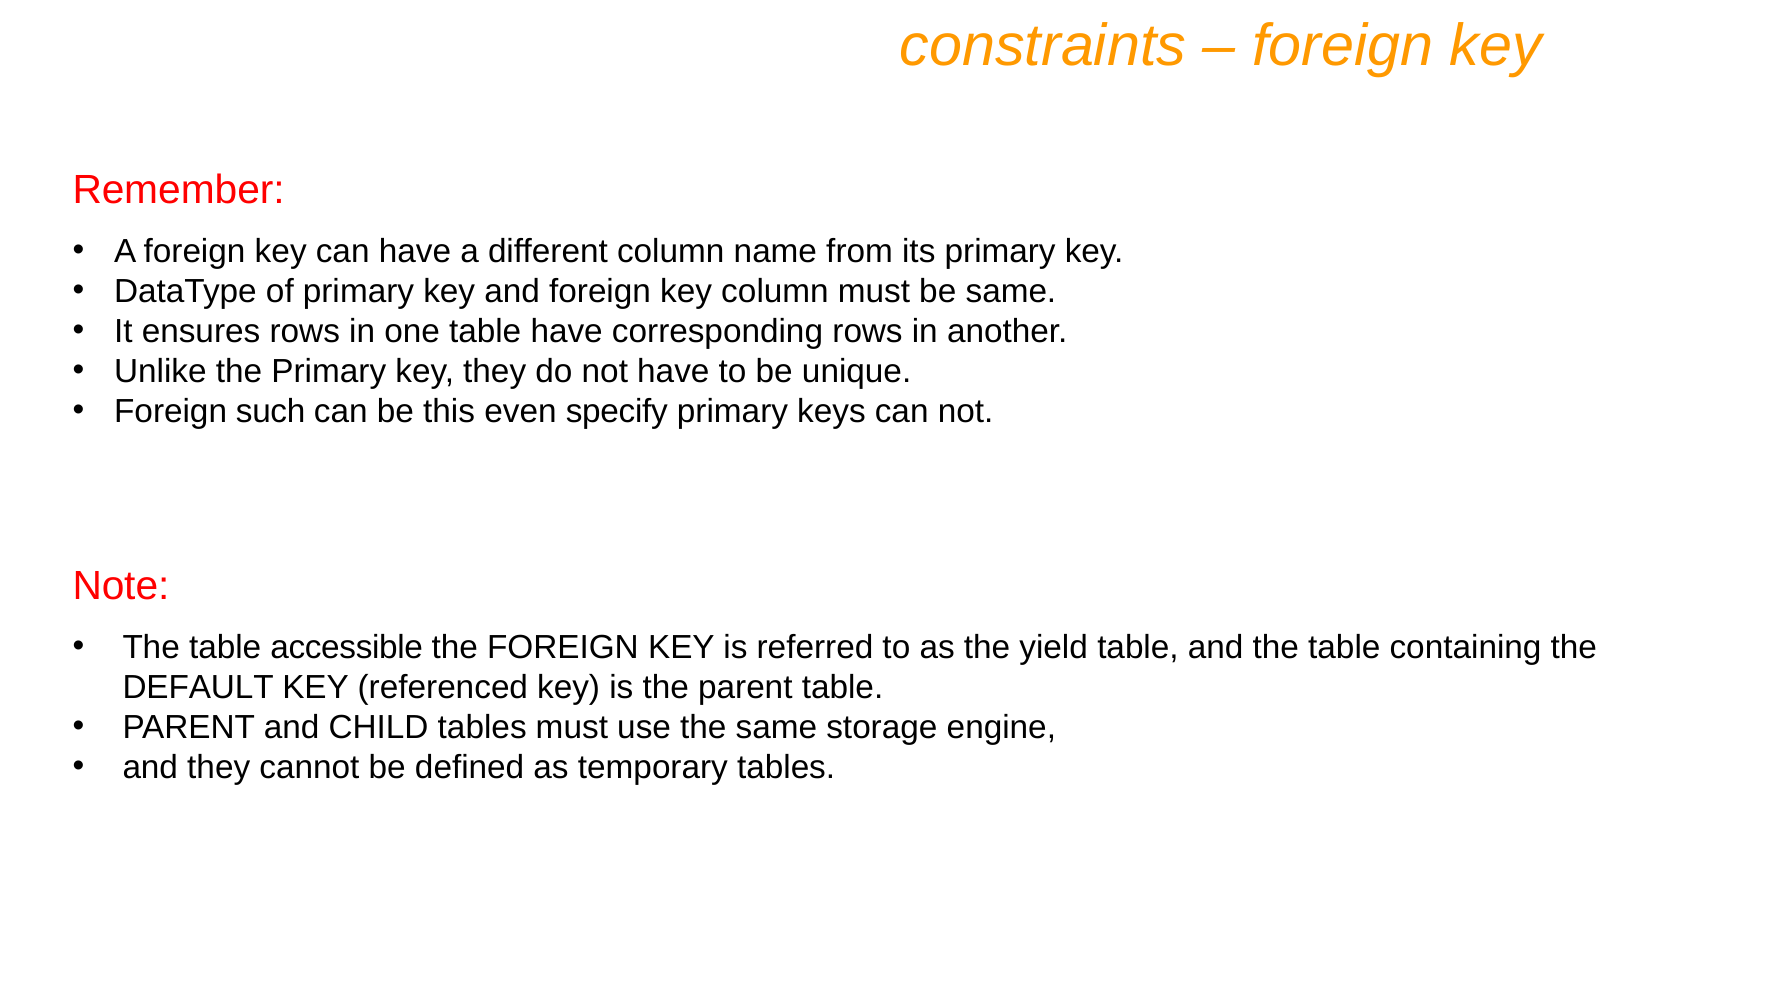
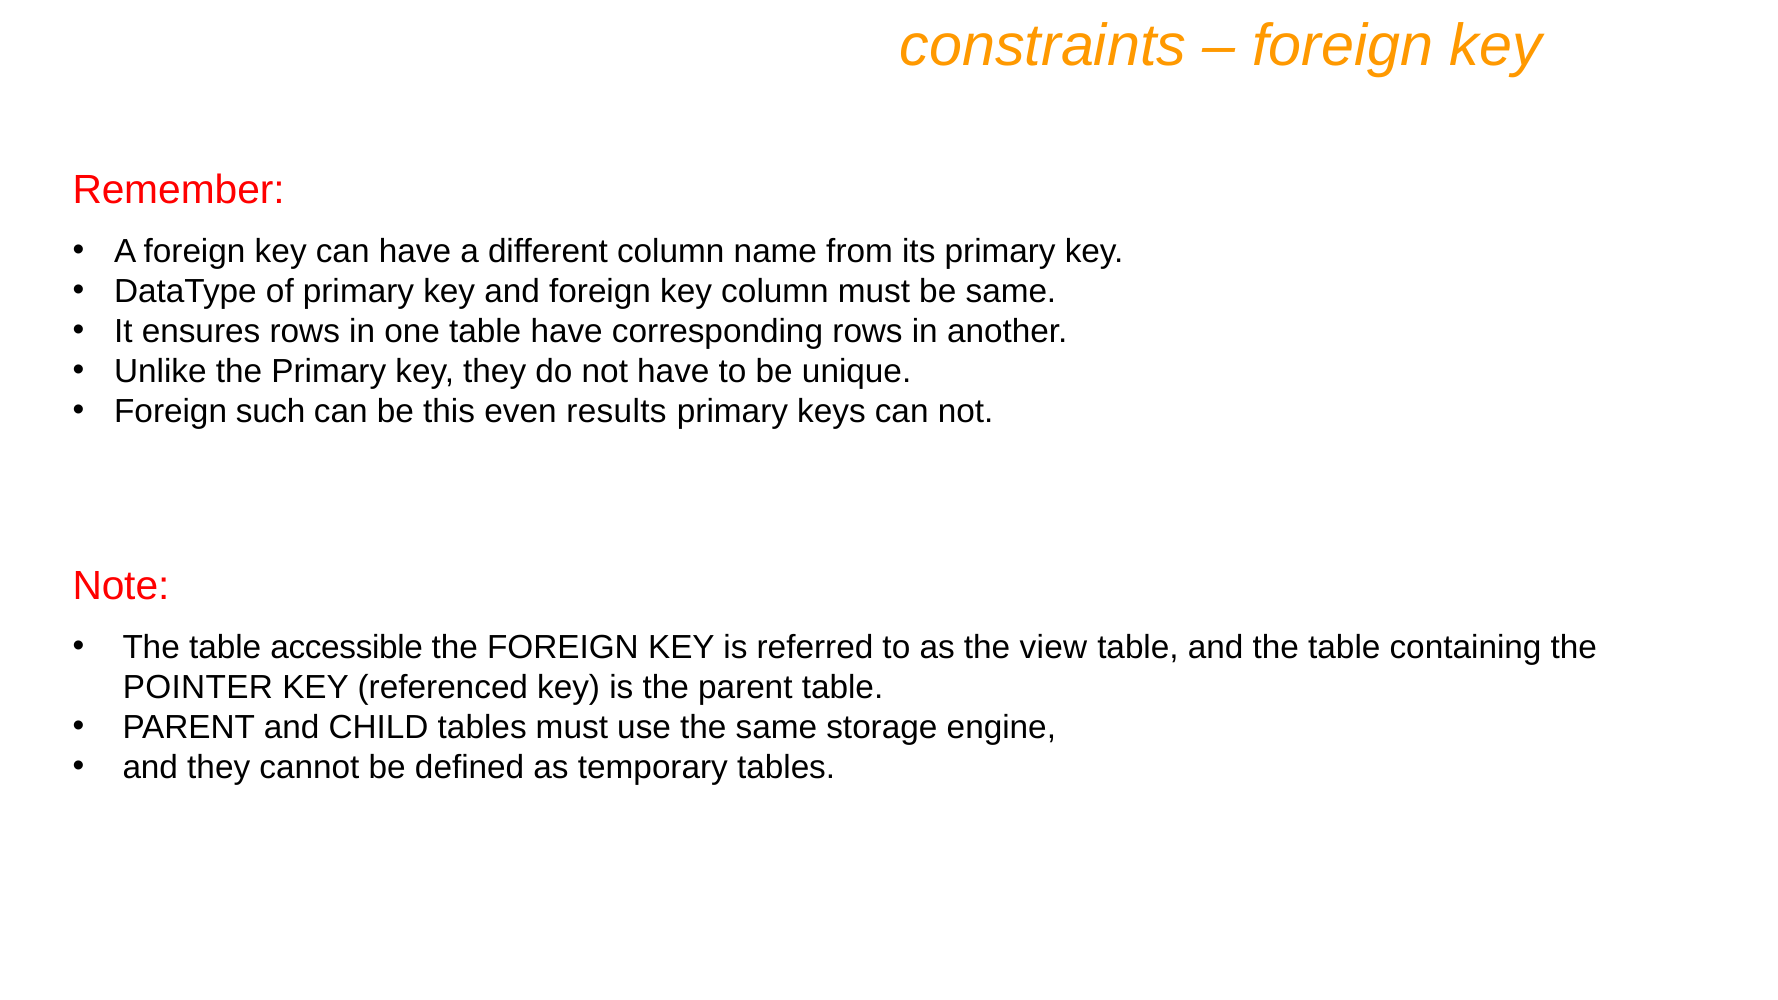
specify: specify -> results (616, 411)
yield: yield -> view (1053, 647)
DEFAULT: DEFAULT -> POINTER (198, 687)
